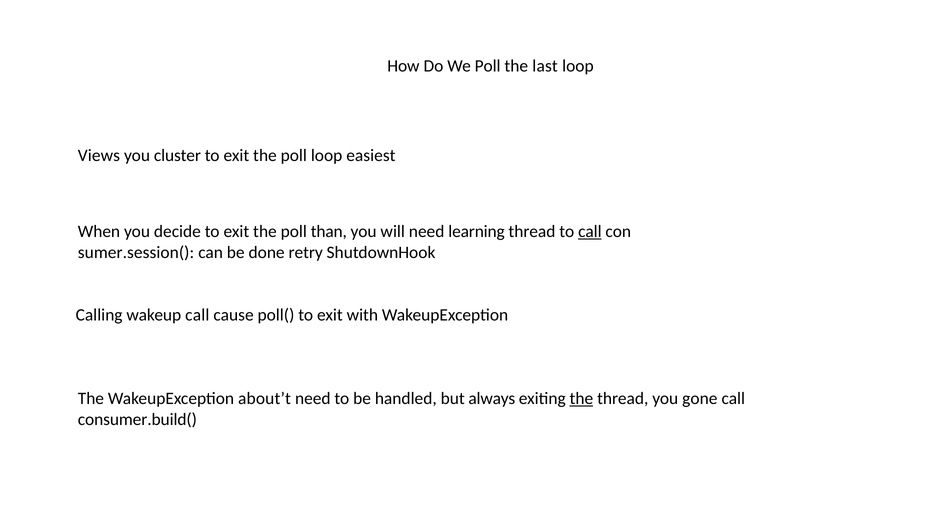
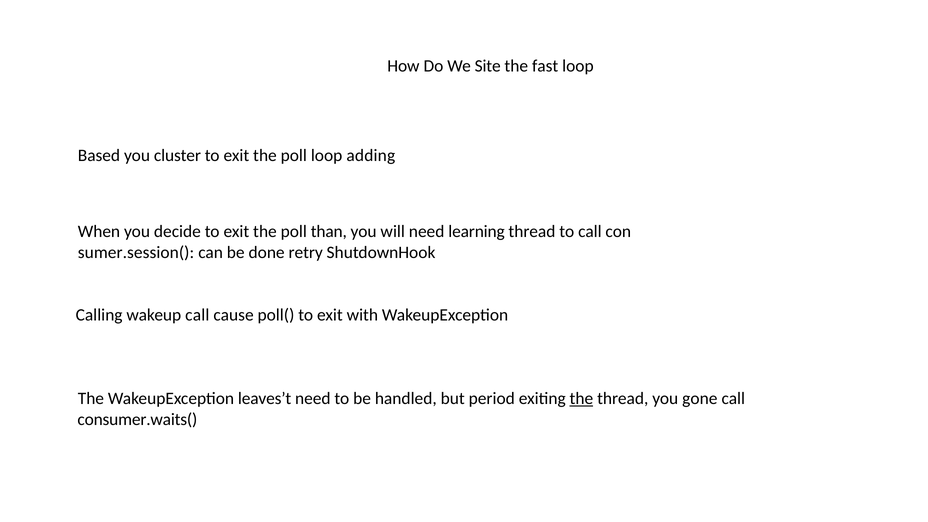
We Poll: Poll -> Site (488, 66)
last: last -> fast (545, 66)
Views: Views -> Based (99, 156)
easiest: easiest -> adding (371, 156)
call underline: present -> none (590, 232)
about’t: about’t -> leaves’t (265, 399)
always: always -> period (492, 399)
consumer.build(: consumer.build( -> consumer.waits( (137, 419)
